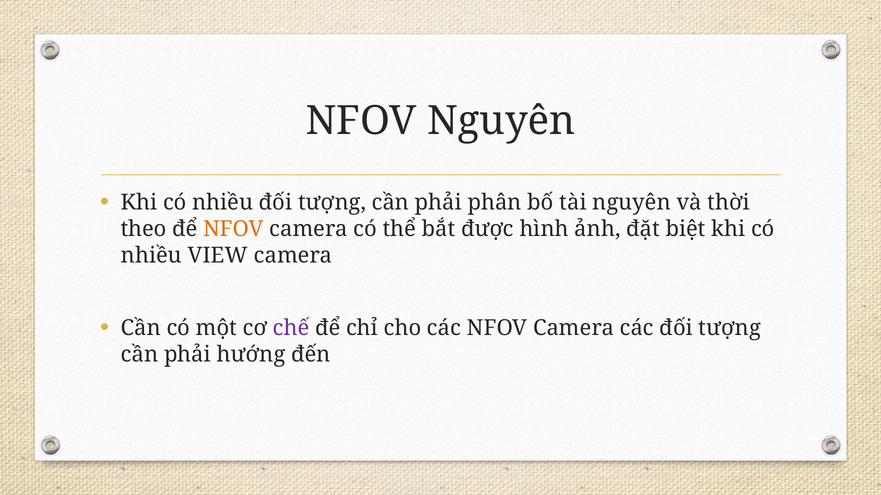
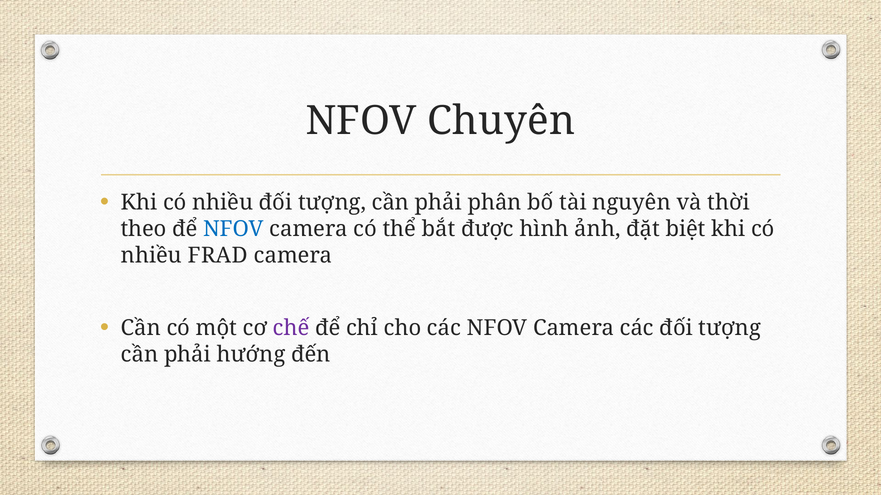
NFOV Nguyên: Nguyên -> Chuyên (501, 121)
NFOV colour: orange -> blue (233, 229)
VIEW: VIEW -> FRAD (218, 256)
